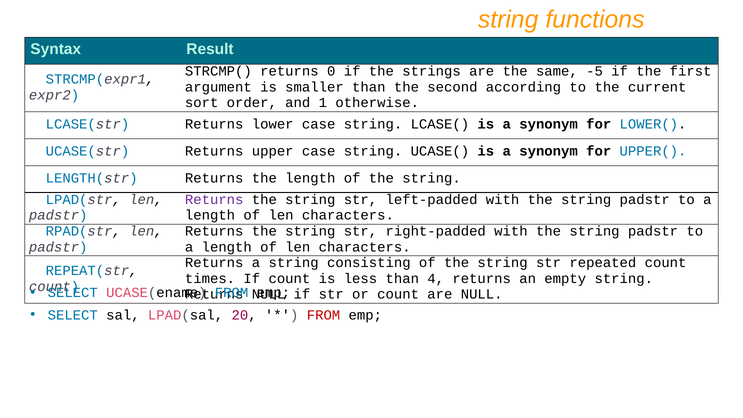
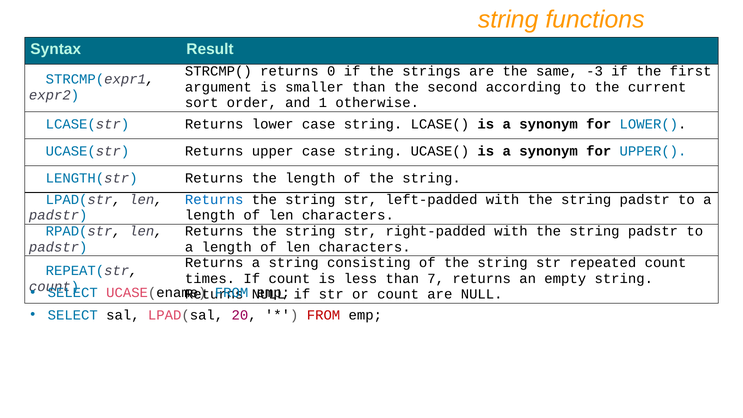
-5: -5 -> -3 (595, 71)
Returns colour: purple -> blue (214, 199)
4: 4 -> 7 (436, 279)
